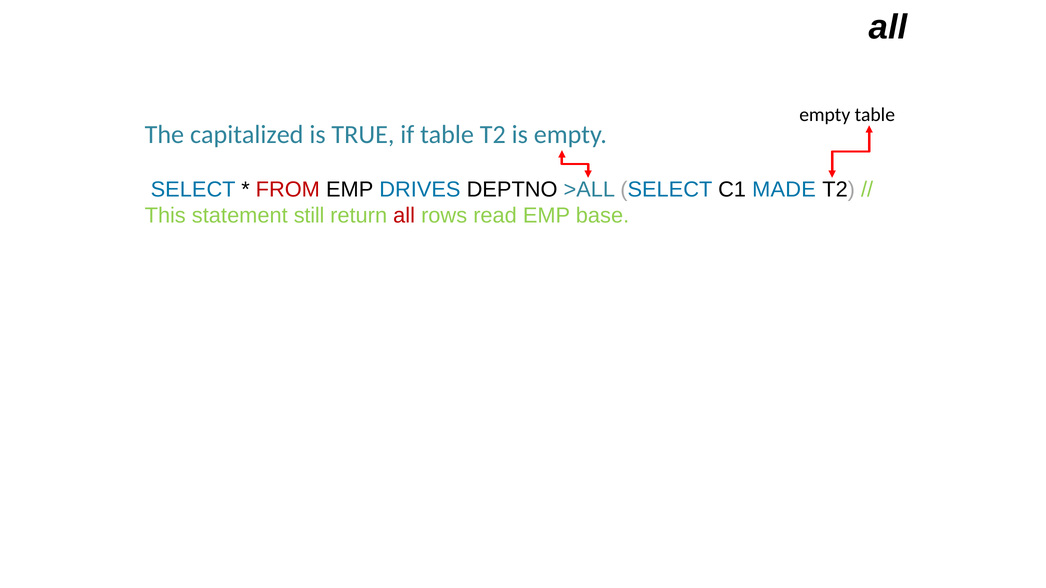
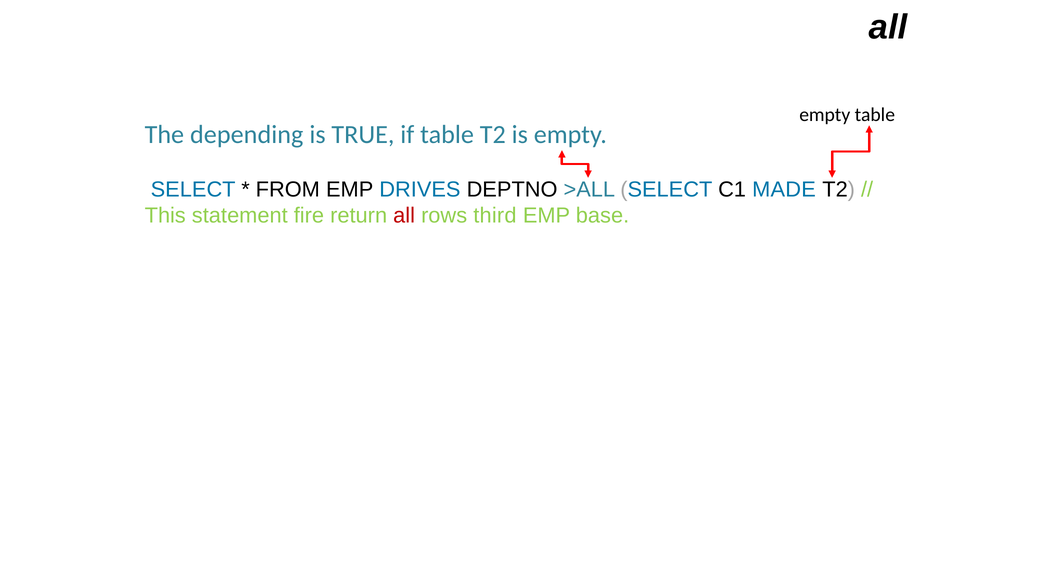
capitalized: capitalized -> depending (247, 135)
FROM colour: red -> black (288, 190)
still: still -> fire (309, 216)
read: read -> third (495, 216)
